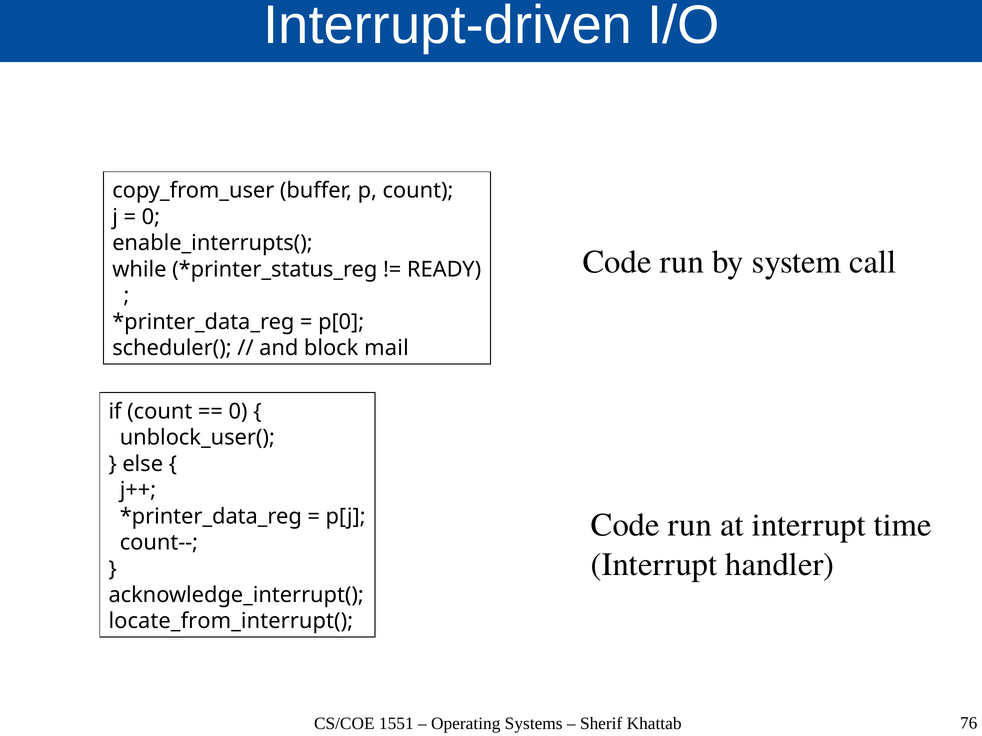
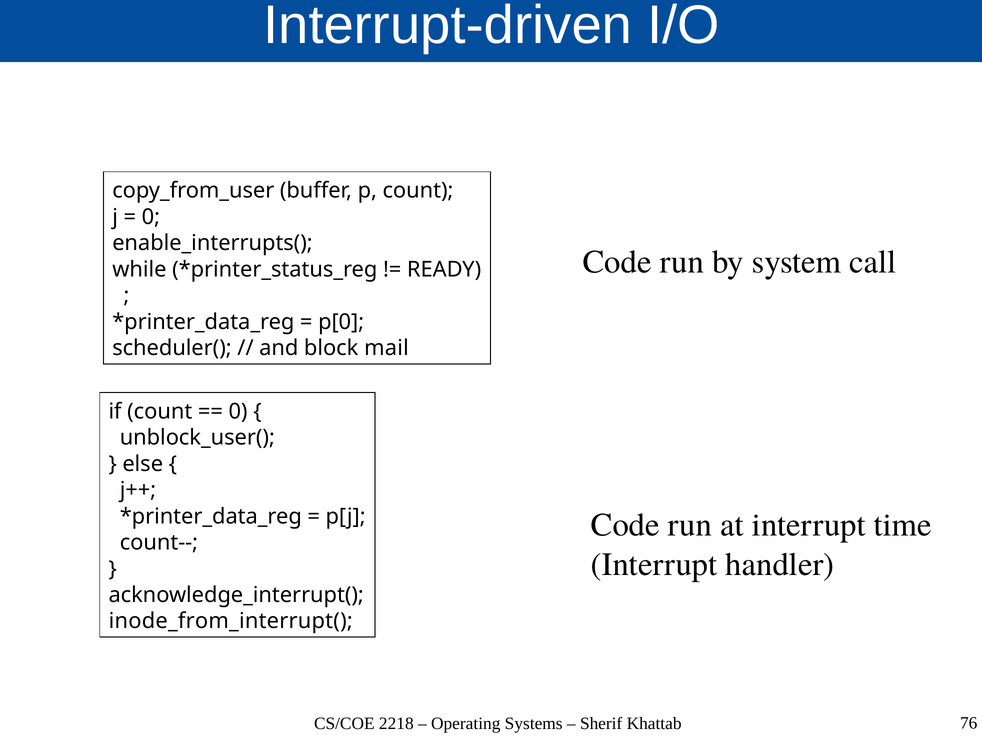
locate_from_interrupt(: locate_from_interrupt( -> inode_from_interrupt( (231, 622)
1551: 1551 -> 2218 (396, 724)
